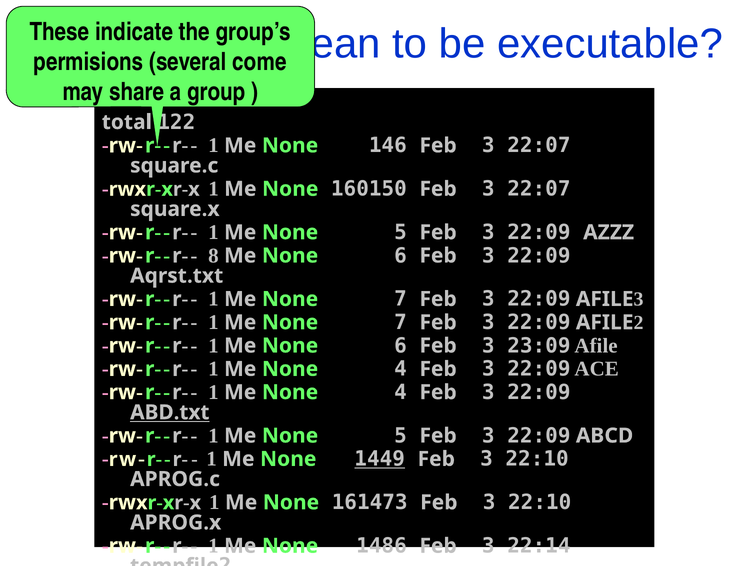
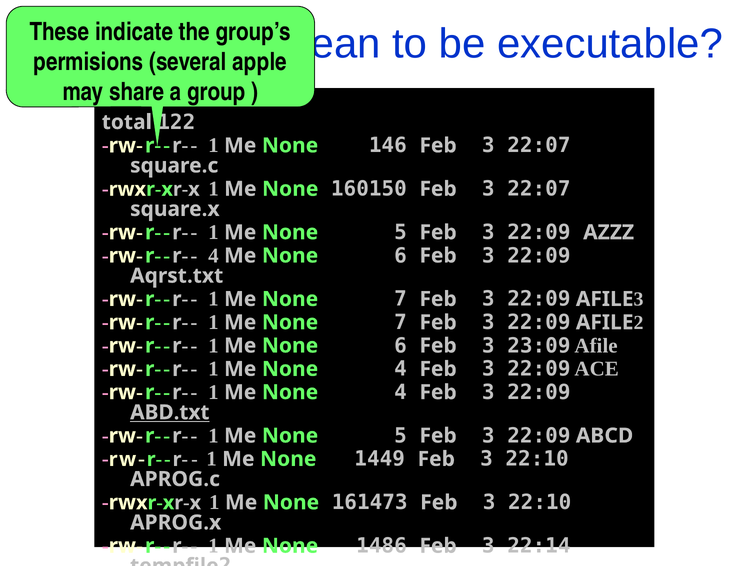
come: come -> apple (260, 62)
8: 8 -> 4 (213, 256)
1449 underline: present -> none (380, 459)
